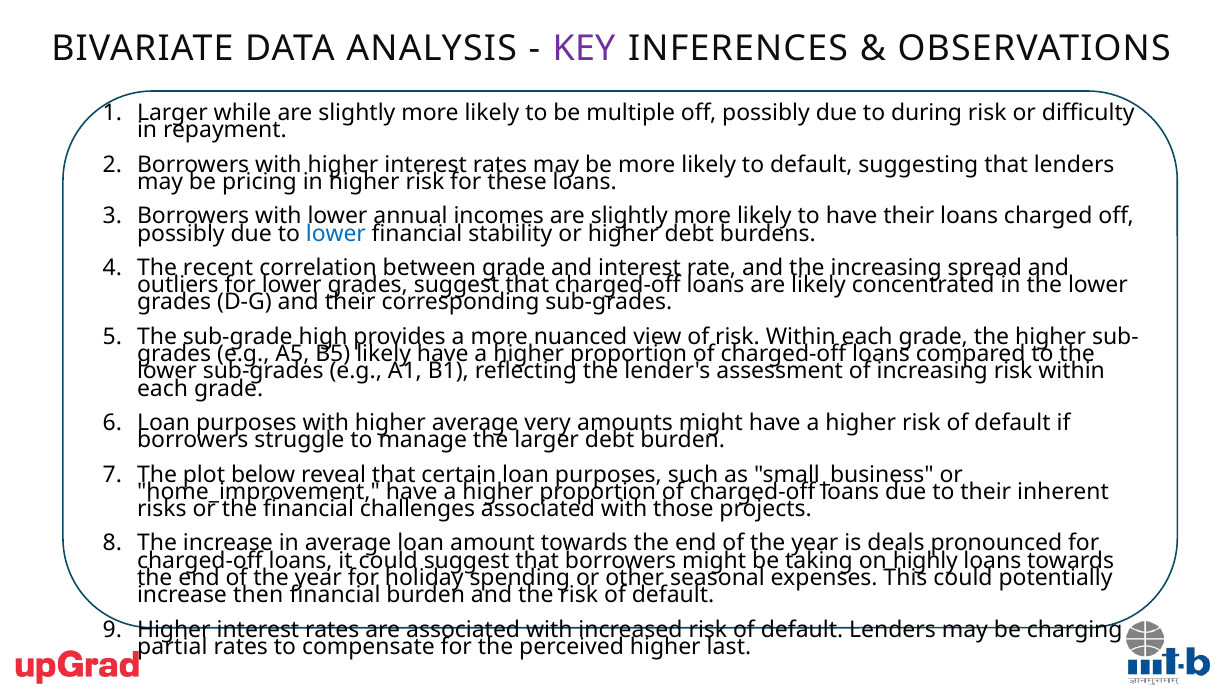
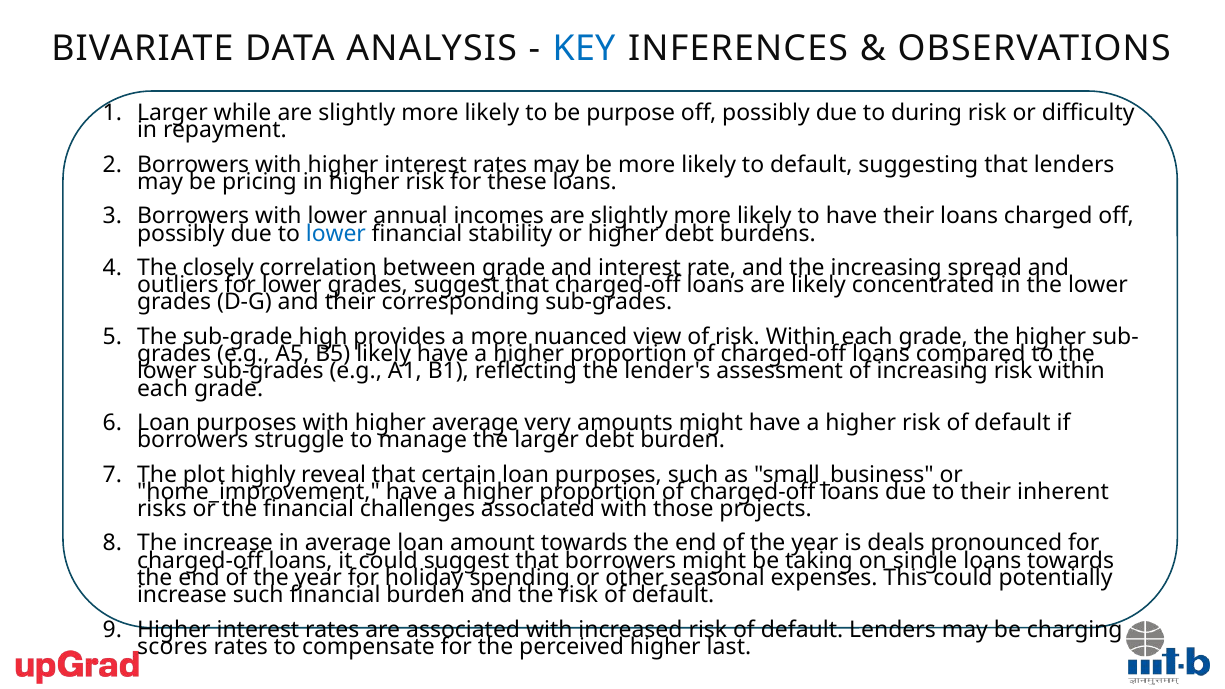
KEY colour: purple -> blue (584, 49)
multiple: multiple -> purpose (631, 113)
recent: recent -> closely (218, 268)
below: below -> highly (263, 475)
highly: highly -> single (925, 561)
increase then: then -> such (258, 595)
partial: partial -> scores (172, 647)
